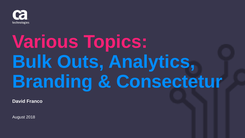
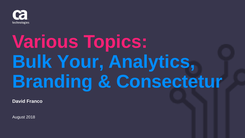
Outs: Outs -> Your (81, 62)
